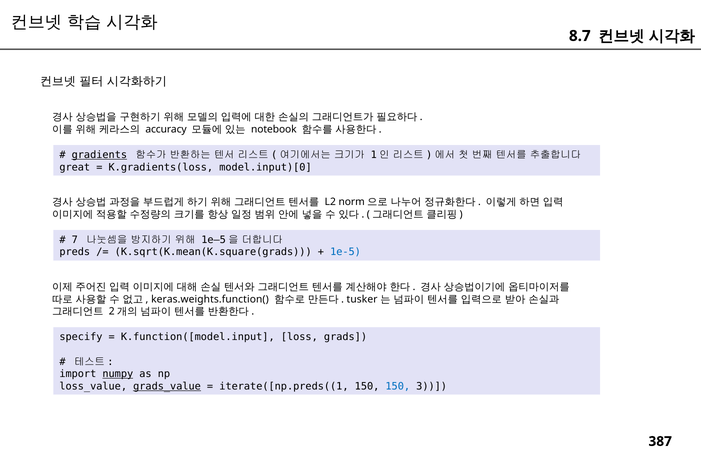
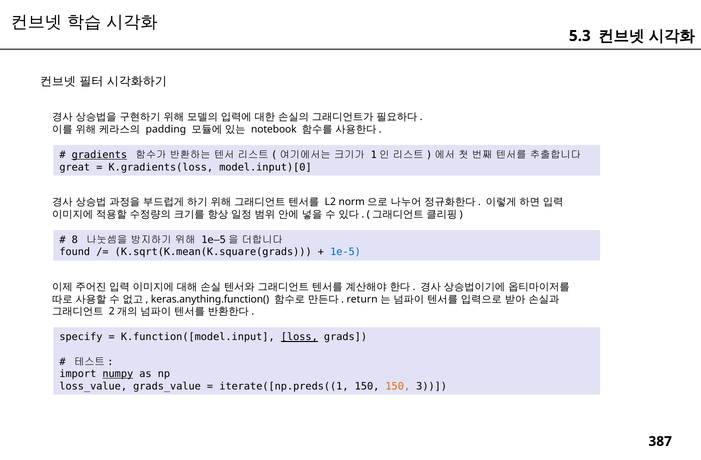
8.7: 8.7 -> 5.3 (580, 36)
accuracy: accuracy -> padding (166, 129)
7: 7 -> 8 (75, 240)
preds: preds -> found (75, 252)
keras.weights.function(: keras.weights.function( -> keras.anything.function( (210, 300)
tusker: tusker -> return (362, 300)
loss underline: none -> present (299, 337)
grads_value underline: present -> none (167, 387)
150 colour: blue -> orange (398, 387)
